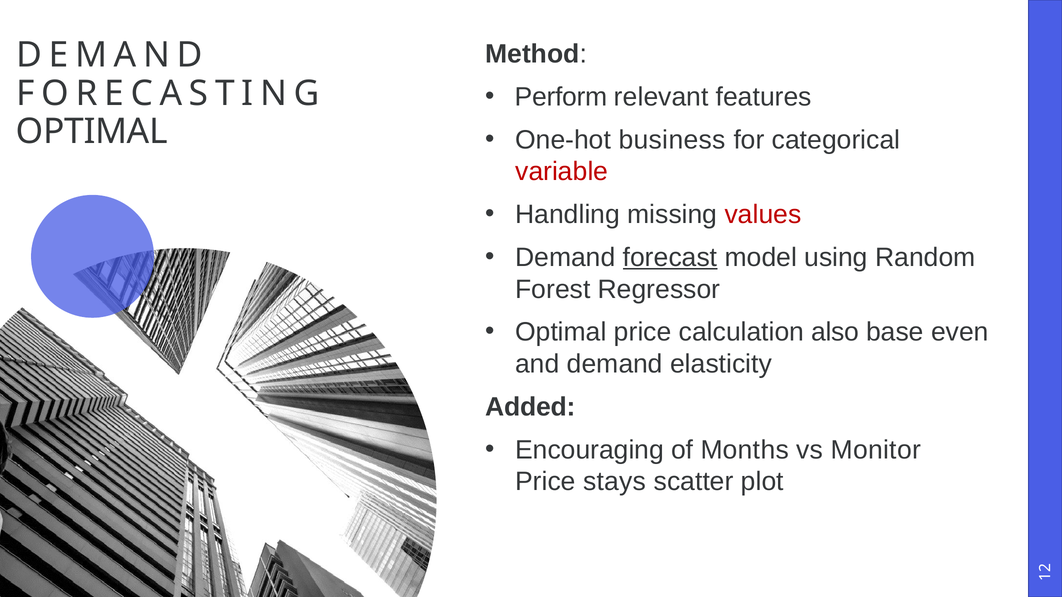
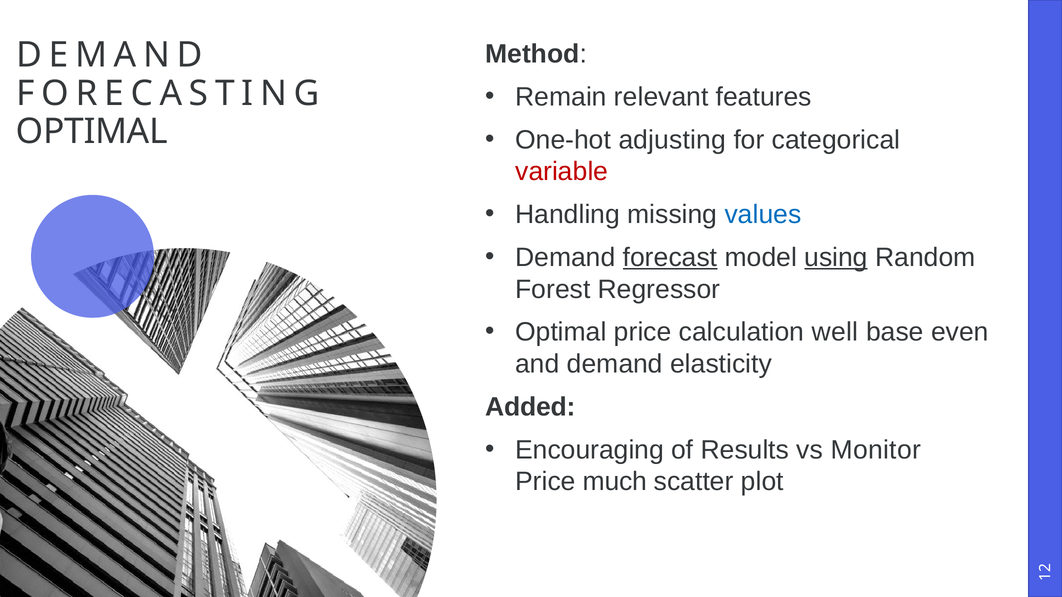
Perform: Perform -> Remain (561, 97)
business: business -> adjusting (672, 140)
values colour: red -> blue (763, 215)
using underline: none -> present (836, 258)
also: also -> well (835, 332)
Months: Months -> Results (745, 450)
stays: stays -> much (615, 482)
